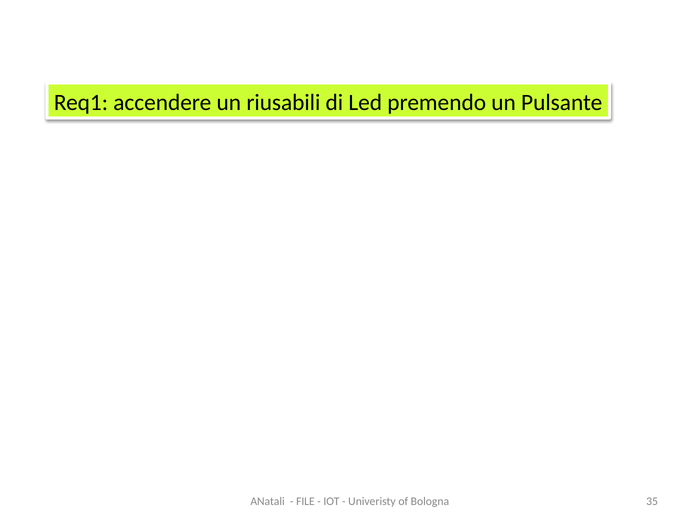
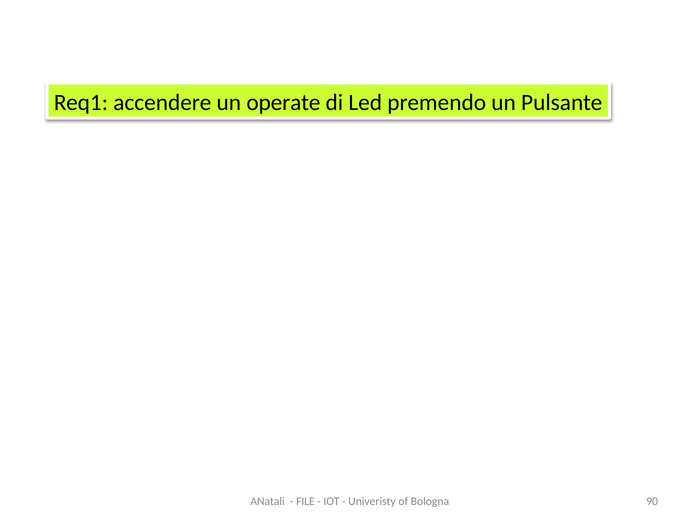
riusabili: riusabili -> operate (283, 102)
35: 35 -> 90 (652, 501)
